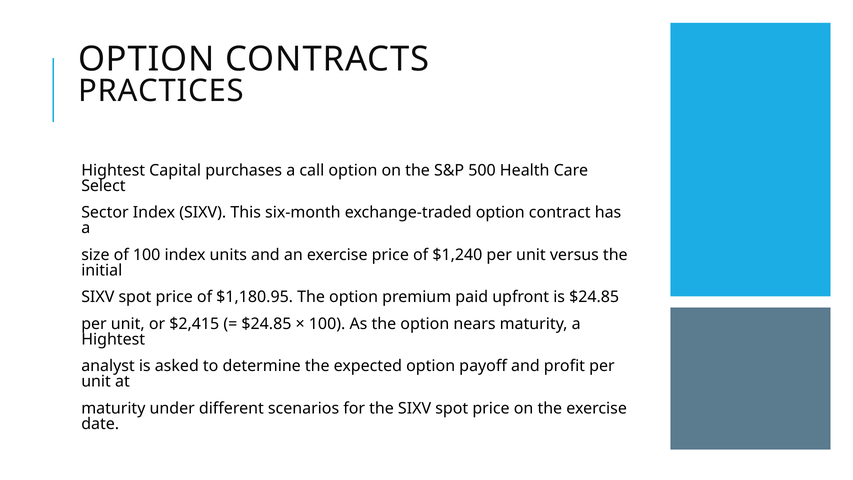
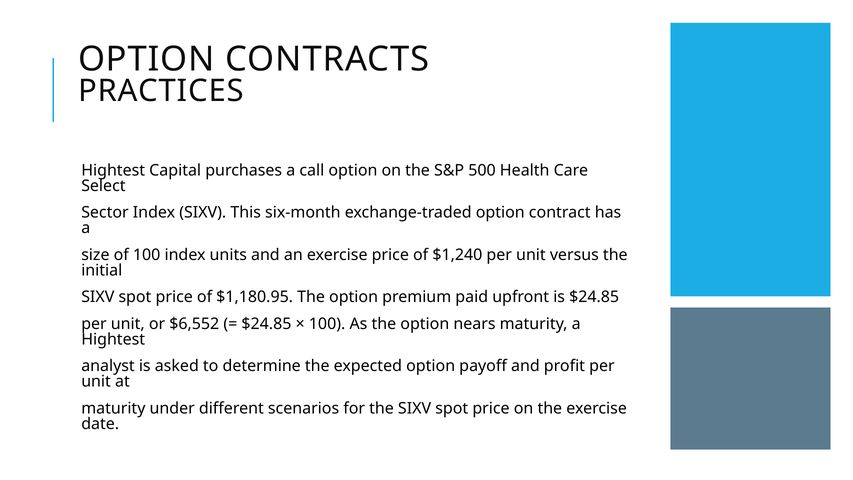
$2,415: $2,415 -> $6,552 (194, 324)
